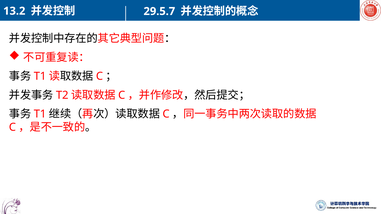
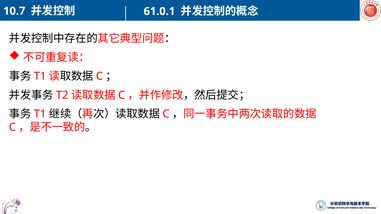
13.2: 13.2 -> 10.7 (14, 11)
29.5.7: 29.5.7 -> 61.0.1 (159, 11)
